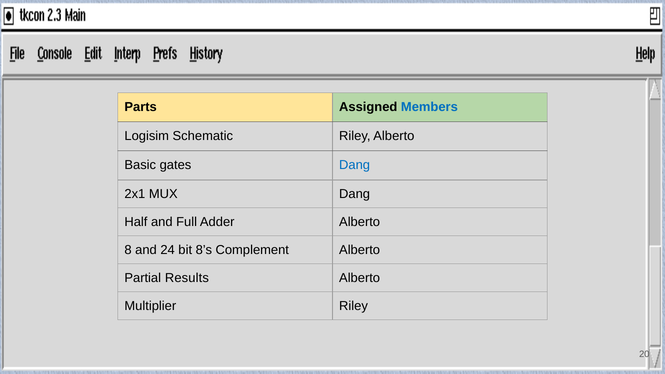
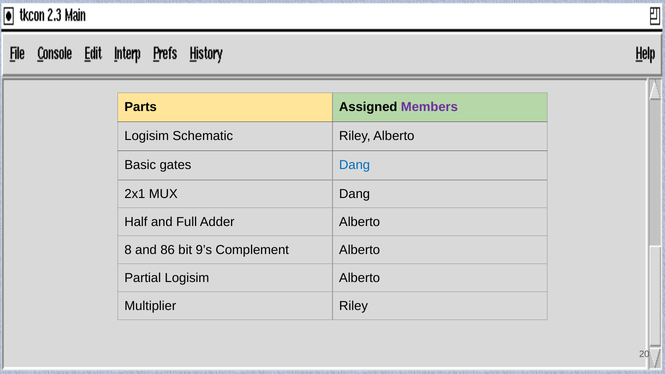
Members colour: blue -> purple (429, 107)
24: 24 -> 86 (168, 250)
8’s: 8’s -> 9’s (204, 250)
Partial Results: Results -> Logisim (187, 278)
